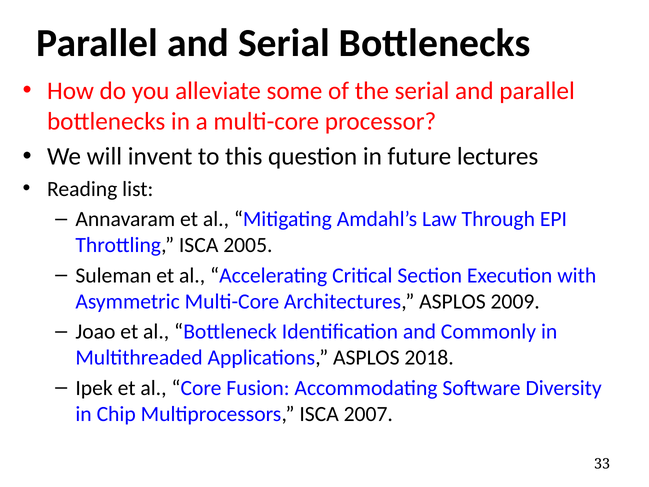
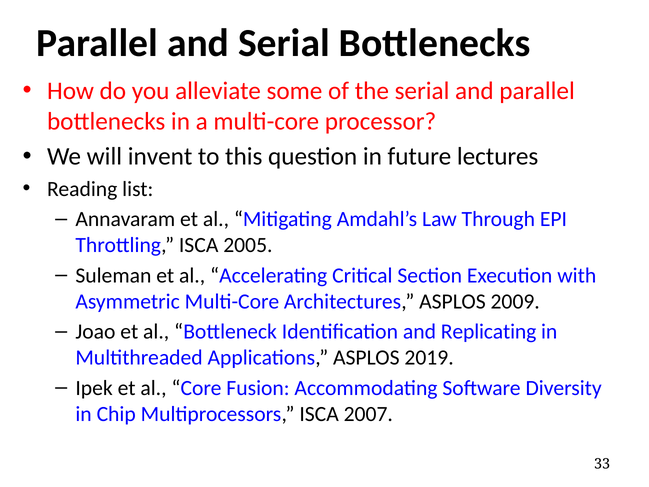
Commonly: Commonly -> Replicating (489, 332)
2018: 2018 -> 2019 (429, 357)
